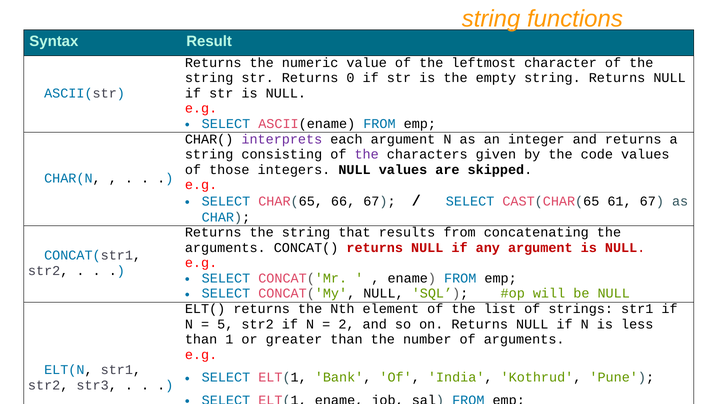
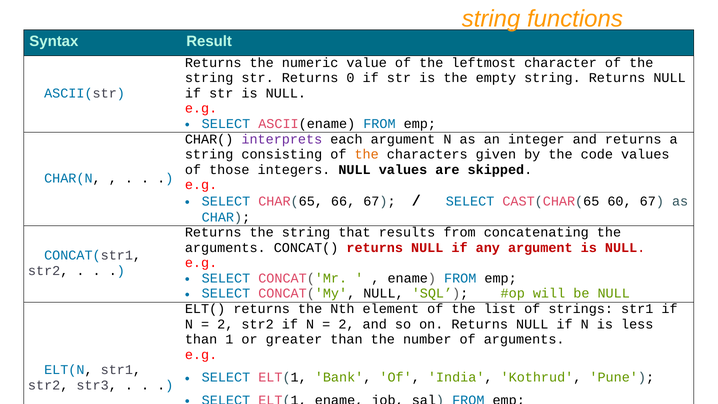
the colour: purple -> orange (367, 154)
61: 61 -> 60 (620, 201)
5: 5 -> 2 (225, 324)
